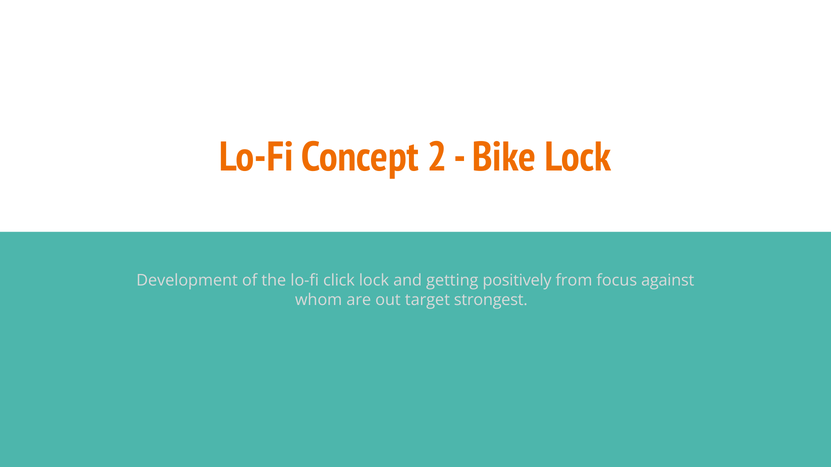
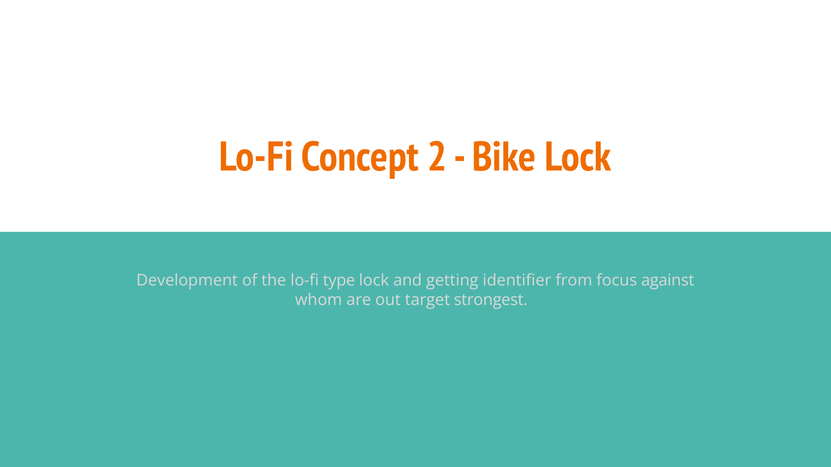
click: click -> type (339, 281)
positively: positively -> identifier (517, 281)
